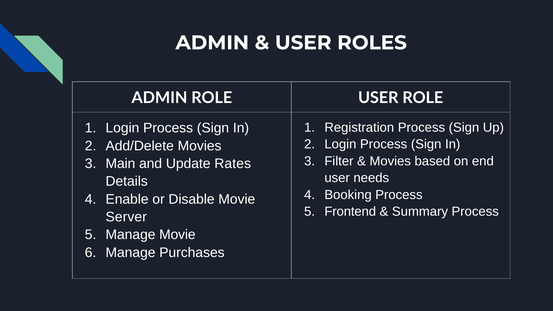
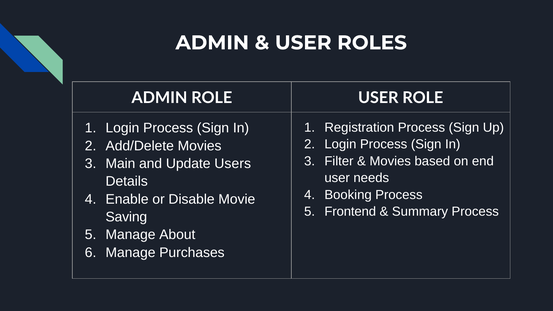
Rates: Rates -> Users (233, 164)
Server: Server -> Saving (126, 217)
Manage Movie: Movie -> About (177, 235)
